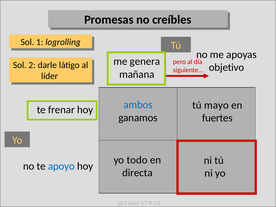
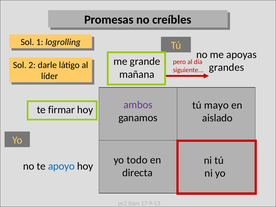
genera: genera -> grande (145, 61)
objetivo: objetivo -> grandes (227, 67)
ambos colour: blue -> purple (138, 105)
frenar: frenar -> firmar (61, 110)
fuertes: fuertes -> aislado (217, 118)
